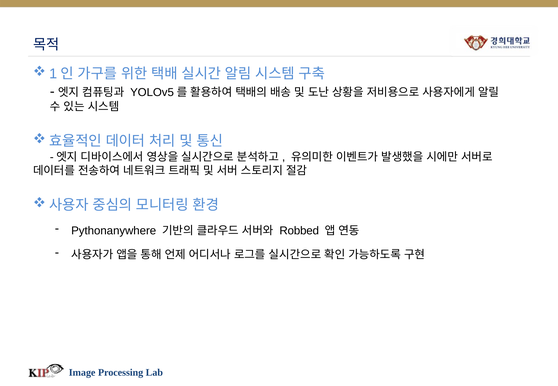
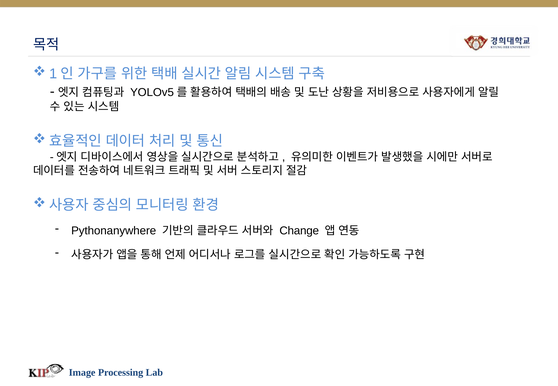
Robbed: Robbed -> Change (299, 231)
